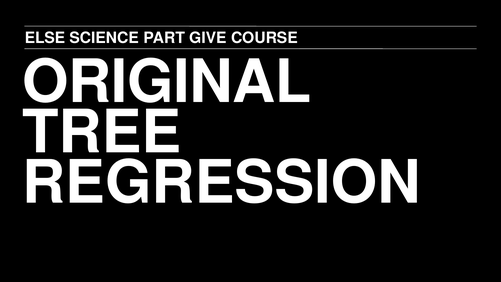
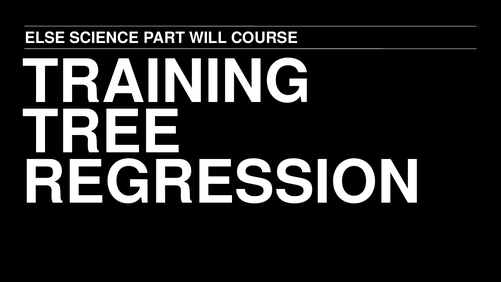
GIVE: GIVE -> WILL (208, 38)
ORIGINAL: ORIGINAL -> TRAINING (167, 82)
